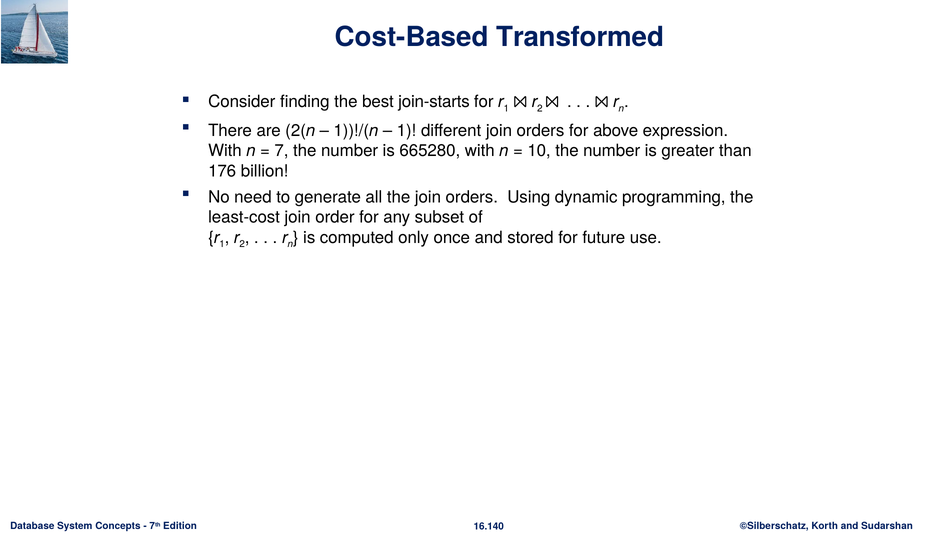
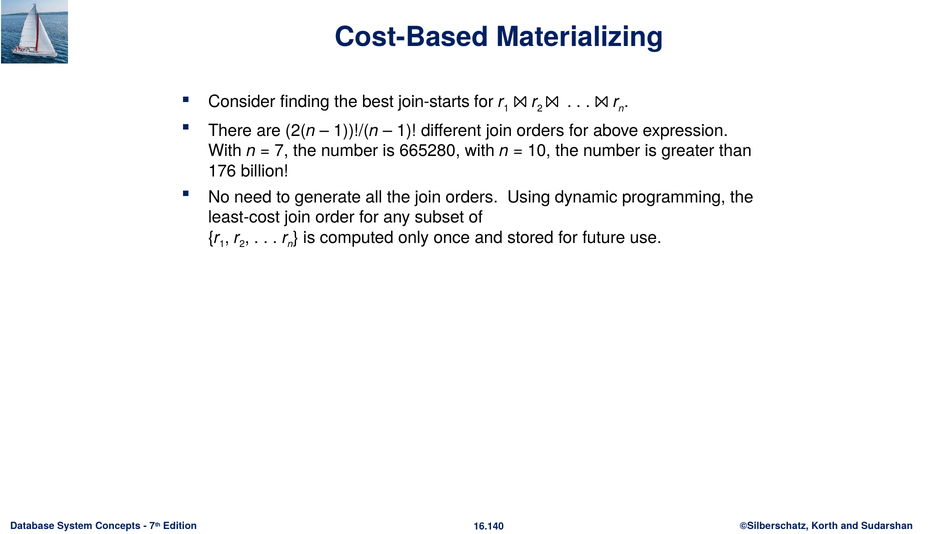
Transformed: Transformed -> Materializing (580, 37)
